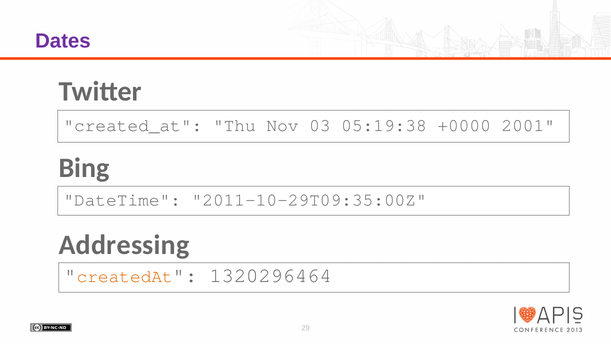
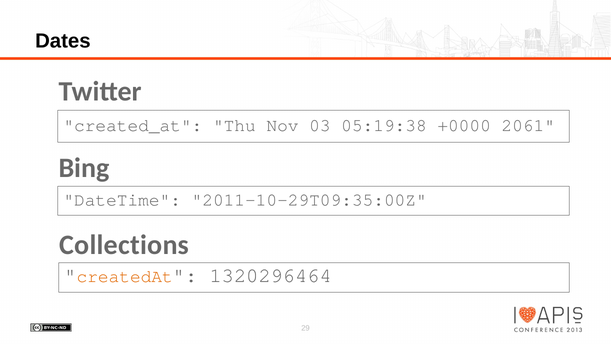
Dates colour: purple -> black (63, 41)
2001: 2001 -> 2061 (528, 126)
Addressing: Addressing -> Collections (124, 245)
